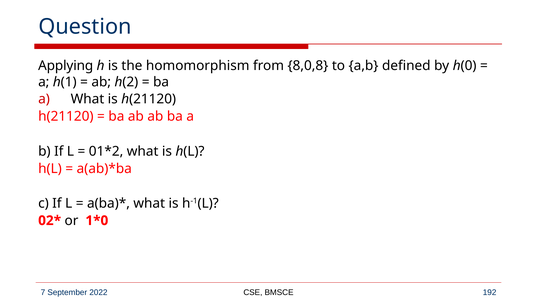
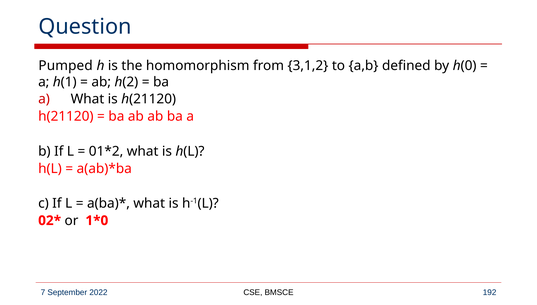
Applying: Applying -> Pumped (66, 66)
8,0,8: 8,0,8 -> 3,1,2 (308, 66)
